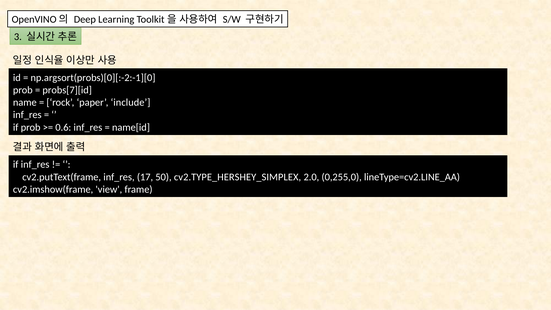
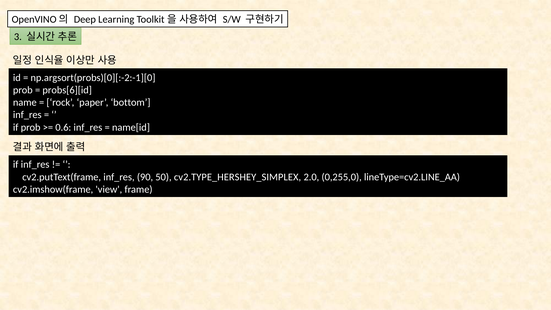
probs[7][id: probs[7][id -> probs[6][id (67, 90)
include: include -> bottom (131, 102)
17: 17 -> 90 (145, 177)
